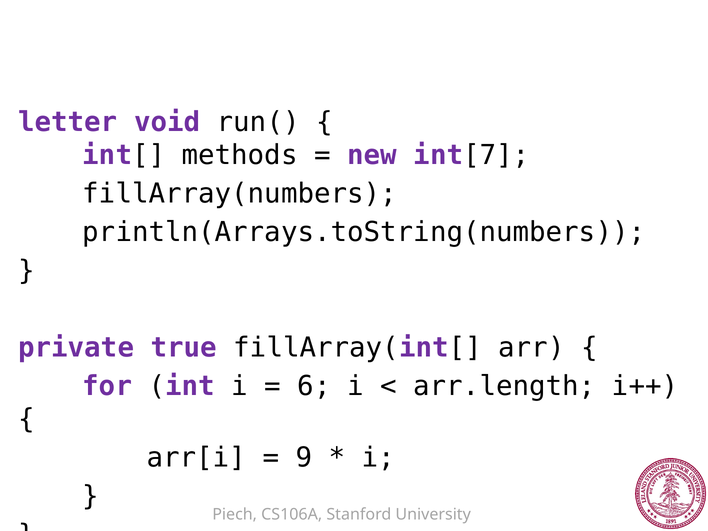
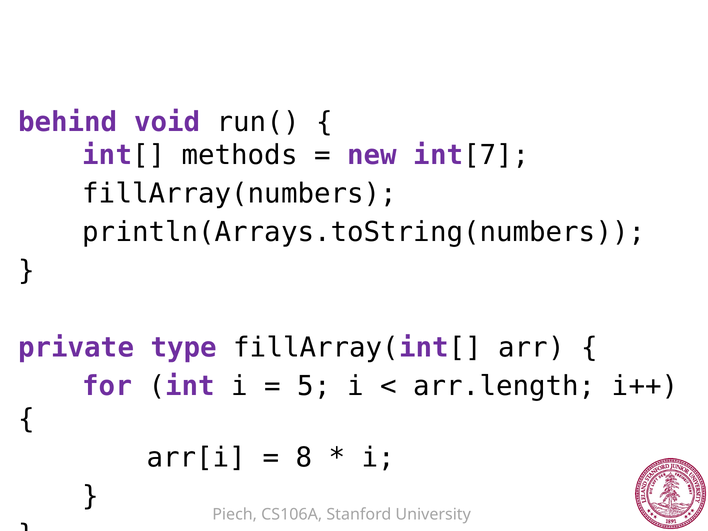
letter: letter -> behind (68, 122)
true: true -> type (184, 348)
6: 6 -> 5 (314, 386)
9: 9 -> 8 (304, 458)
